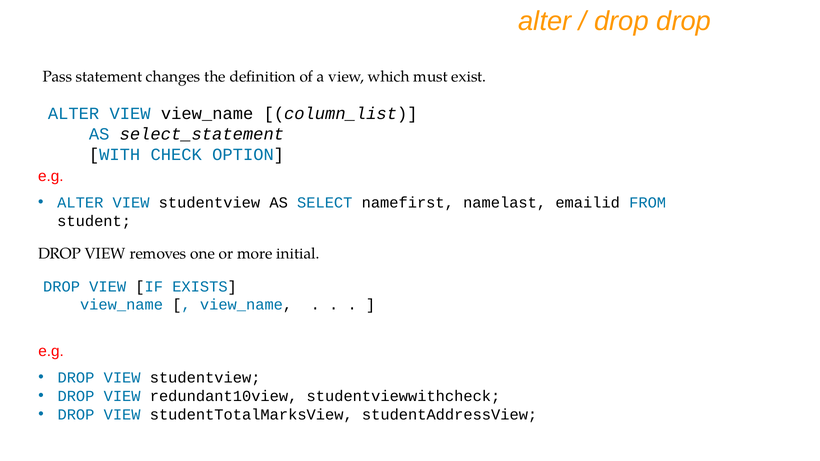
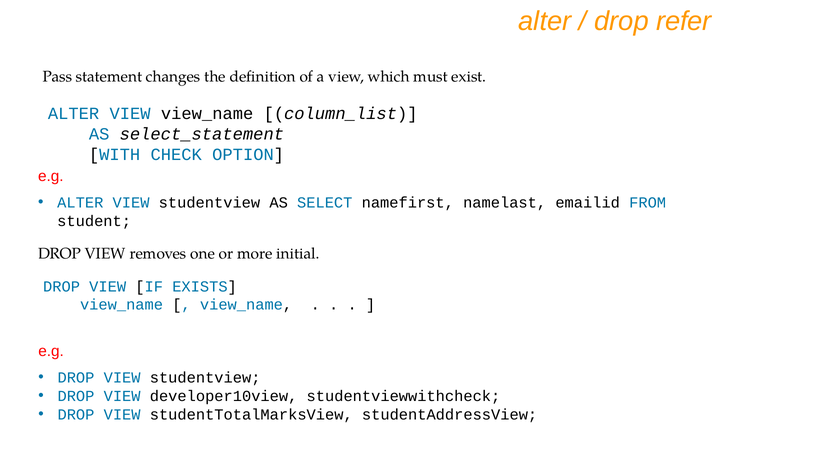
drop drop: drop -> refer (684, 21)
redundant10view: redundant10view -> developer10view (224, 396)
